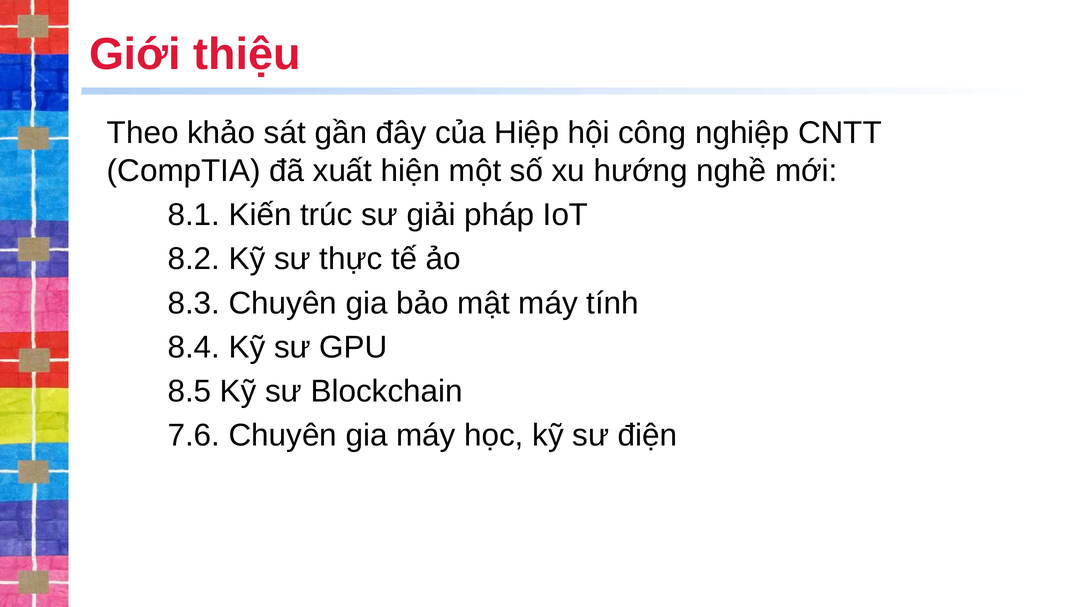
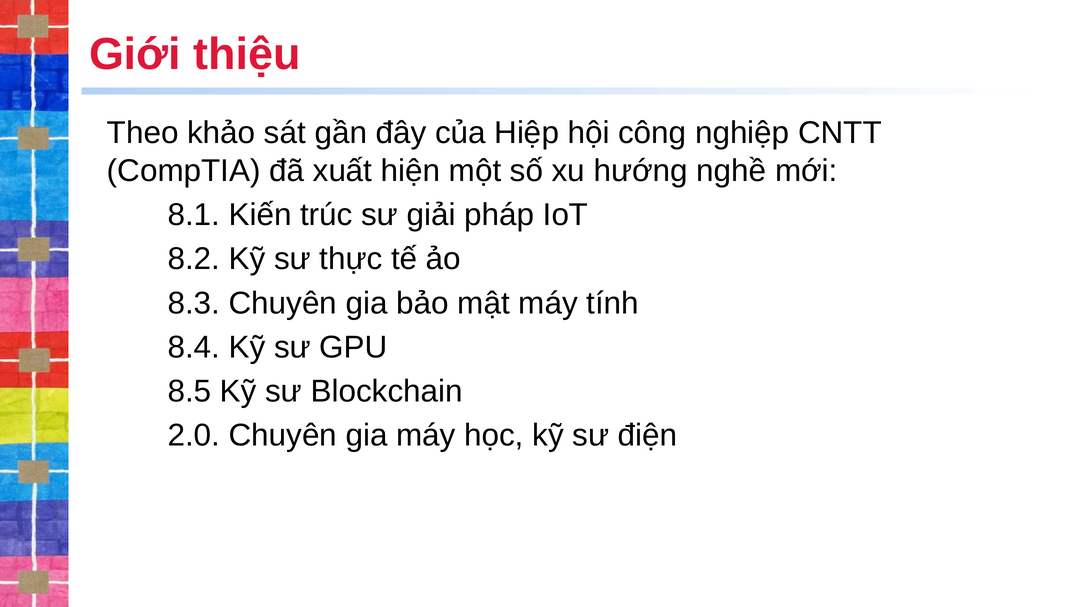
7.6: 7.6 -> 2.0 (194, 435)
